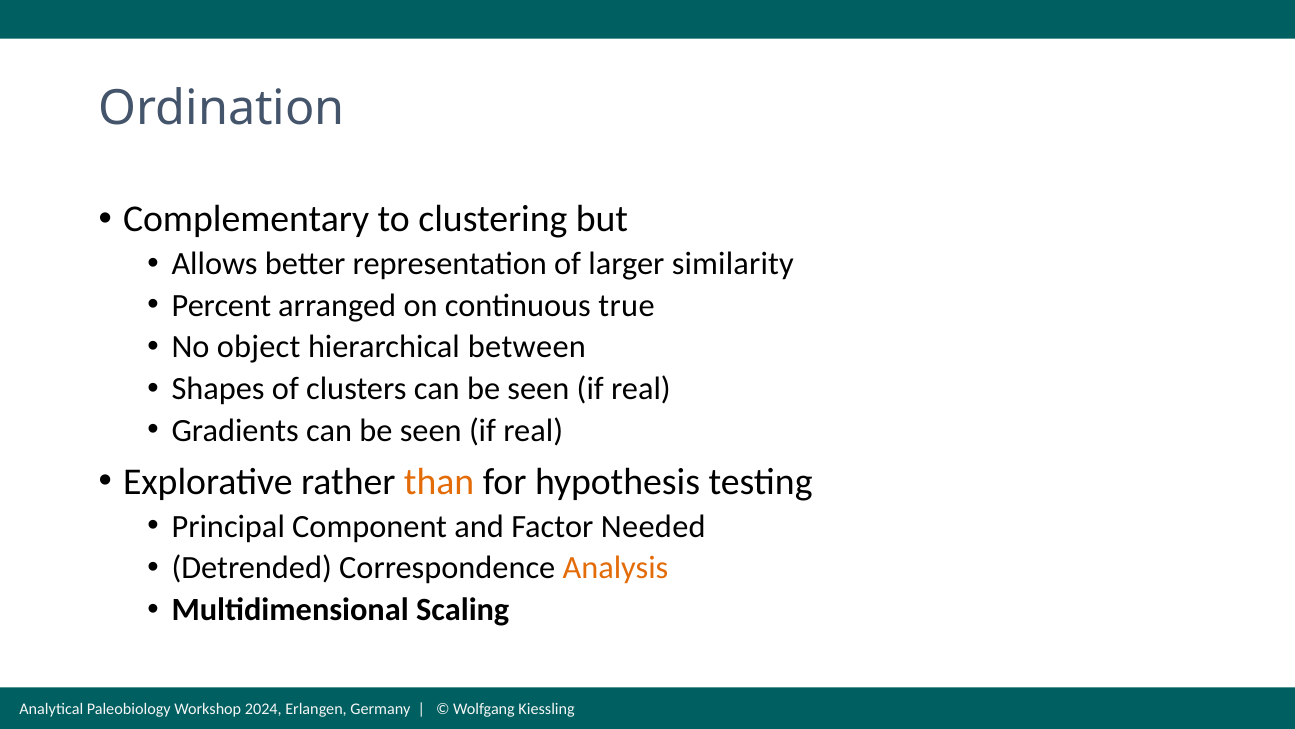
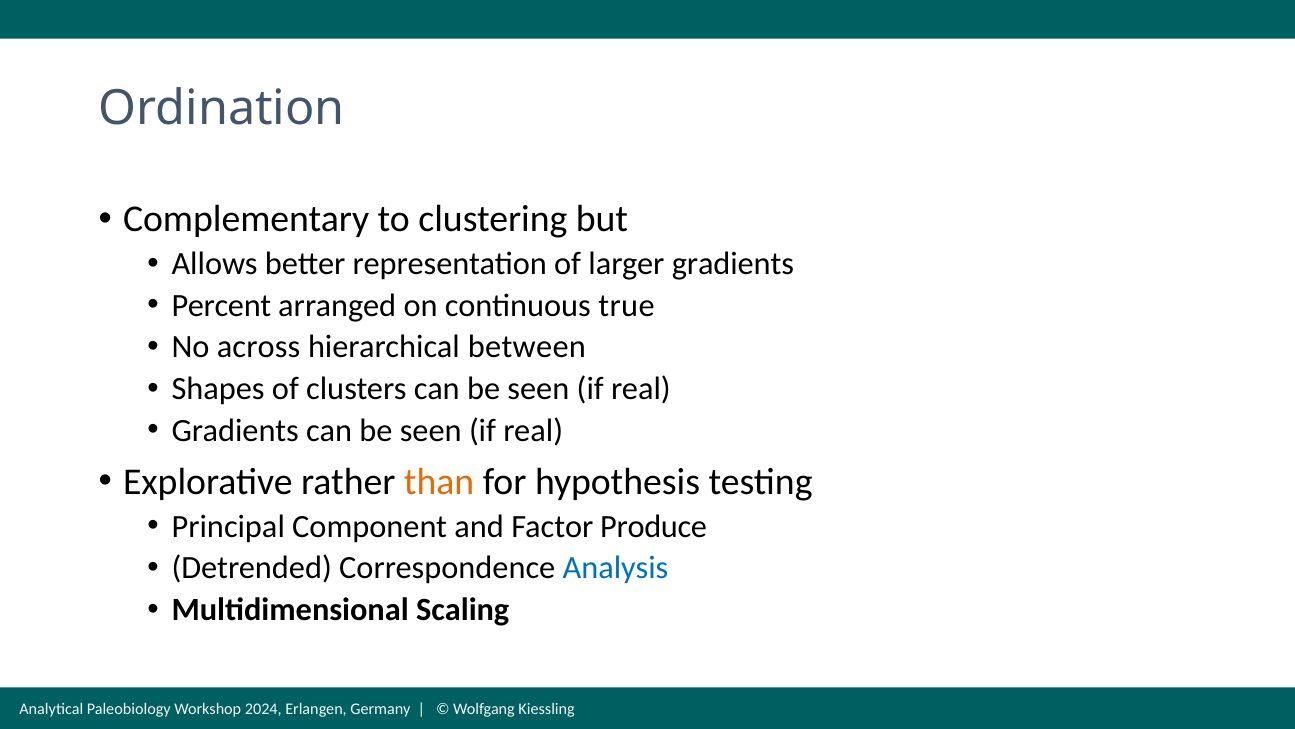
larger similarity: similarity -> gradients (733, 264)
object: object -> across (259, 347)
Needed: Needed -> Produce (654, 526)
Analysis colour: orange -> blue (616, 568)
